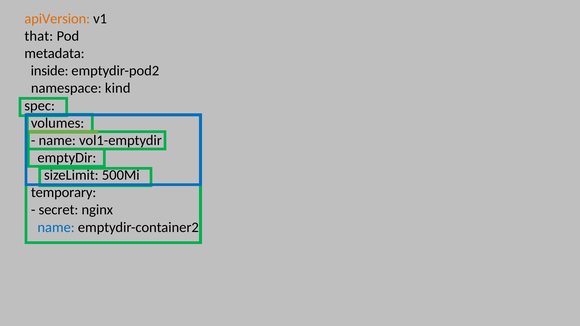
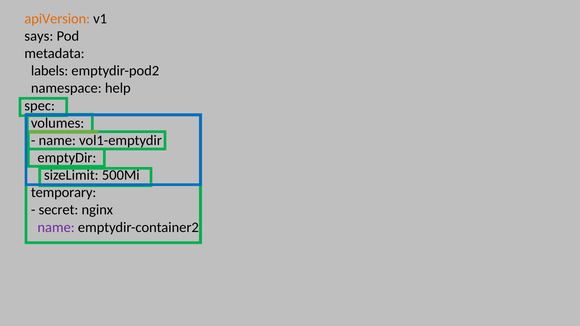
that: that -> says (39, 36)
inside: inside -> labels (50, 71)
kind: kind -> help (118, 88)
name colour: blue -> purple (56, 227)
